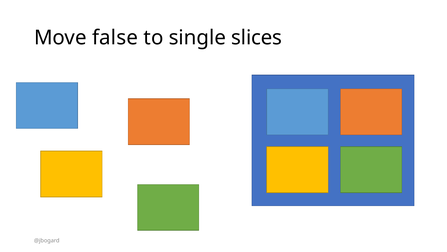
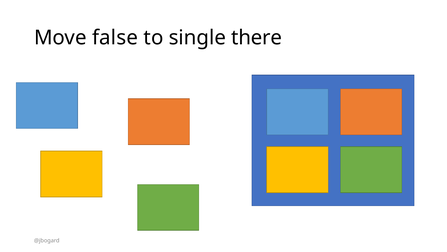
slices: slices -> there (257, 38)
